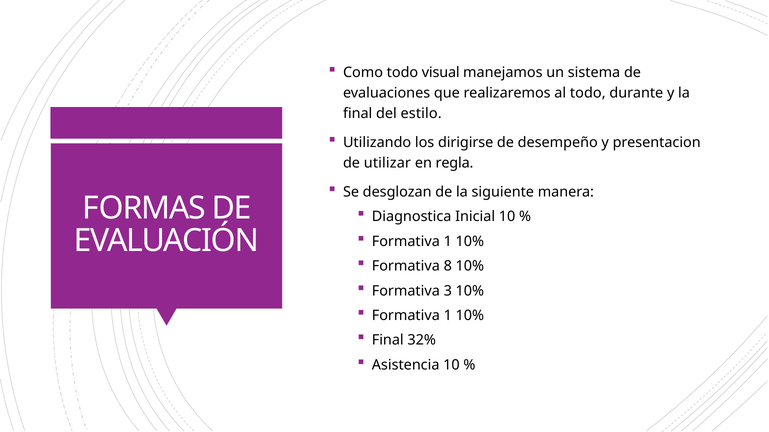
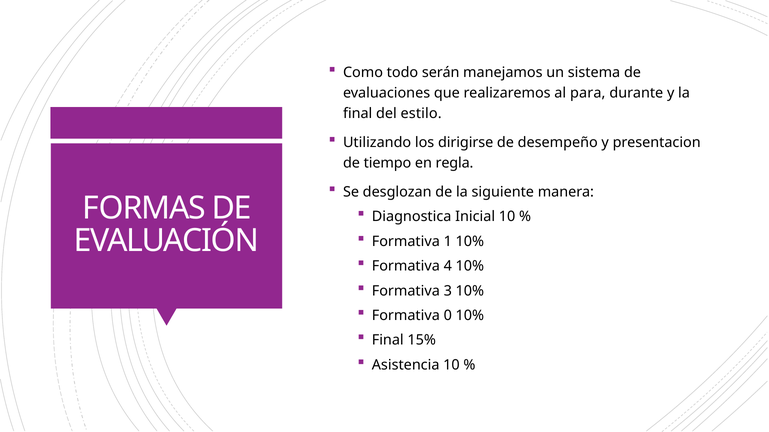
visual: visual -> serán (441, 72)
al todo: todo -> para (588, 93)
utilizar: utilizar -> tiempo (388, 163)
8: 8 -> 4 (448, 266)
1: 1 -> 0 (448, 316)
32%: 32% -> 15% (422, 341)
